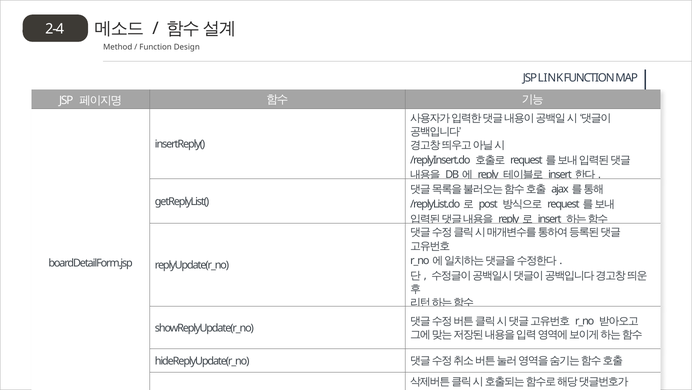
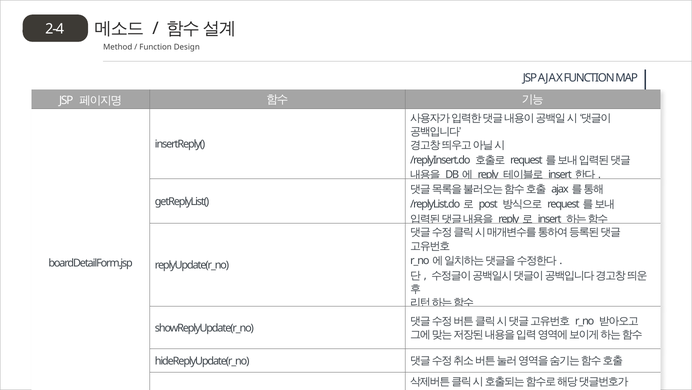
JSP LINK: LINK -> AJAX (550, 78)
